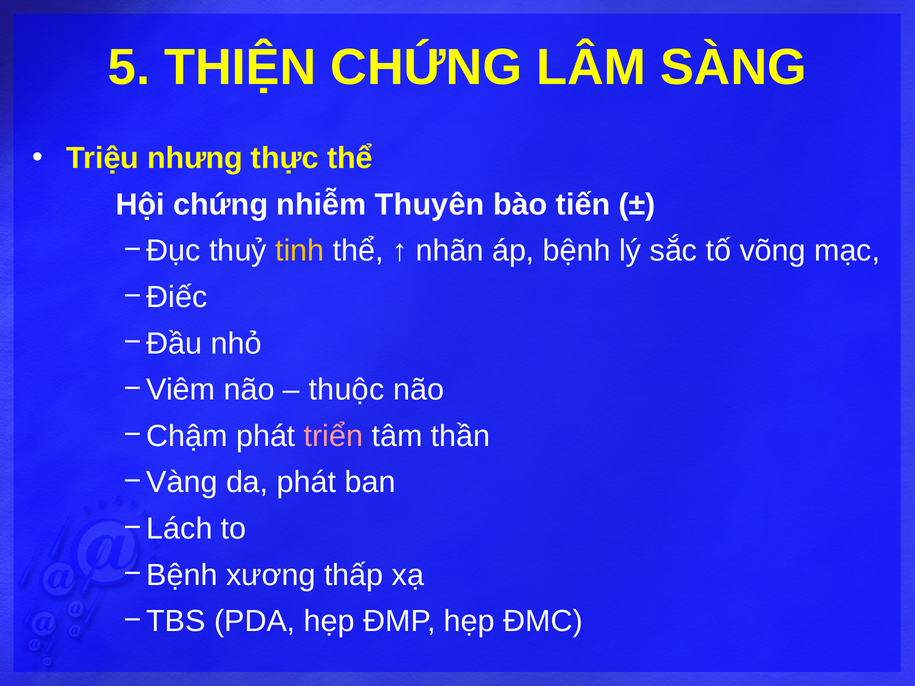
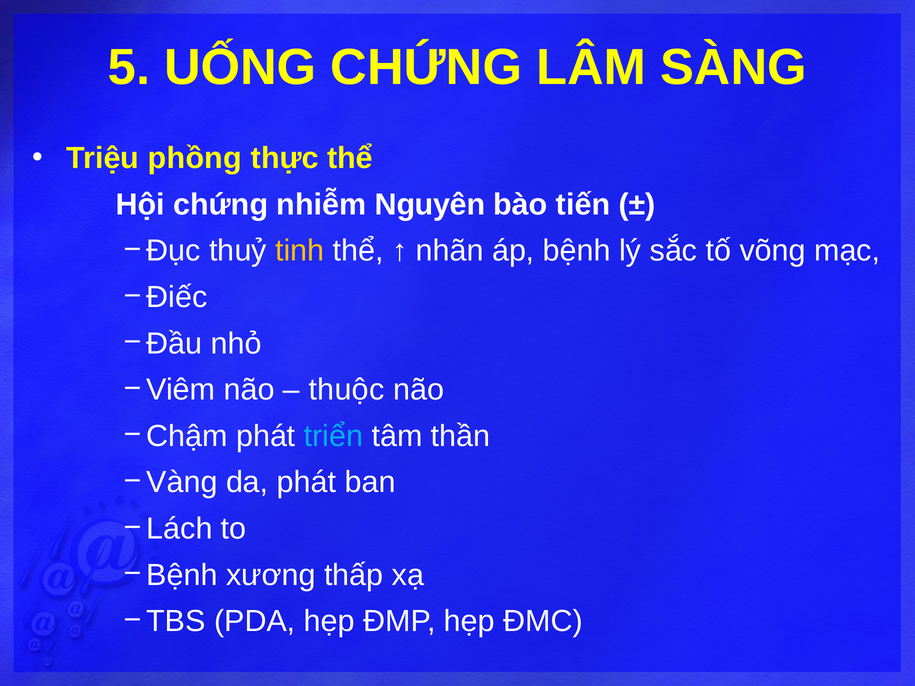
THIỆN: THIỆN -> UỐNG (240, 68)
nhưng: nhưng -> phồng (195, 158)
Thuyên: Thuyên -> Nguyên (430, 205)
triển colour: pink -> light blue (334, 436)
